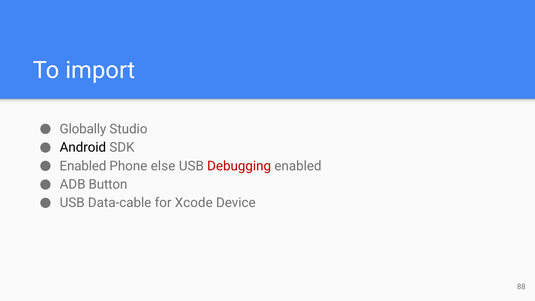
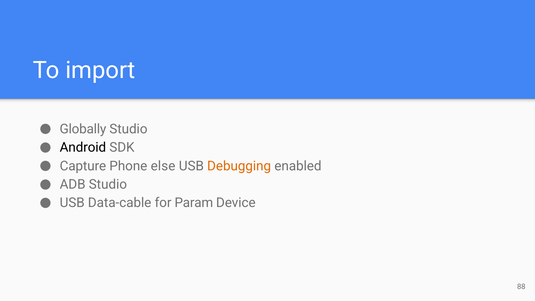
Enabled: Enabled -> Capture (83, 166)
Debugging colour: red -> orange (239, 166)
ADB Button: Button -> Studio (108, 184)
Xcode: Xcode -> Param (194, 203)
